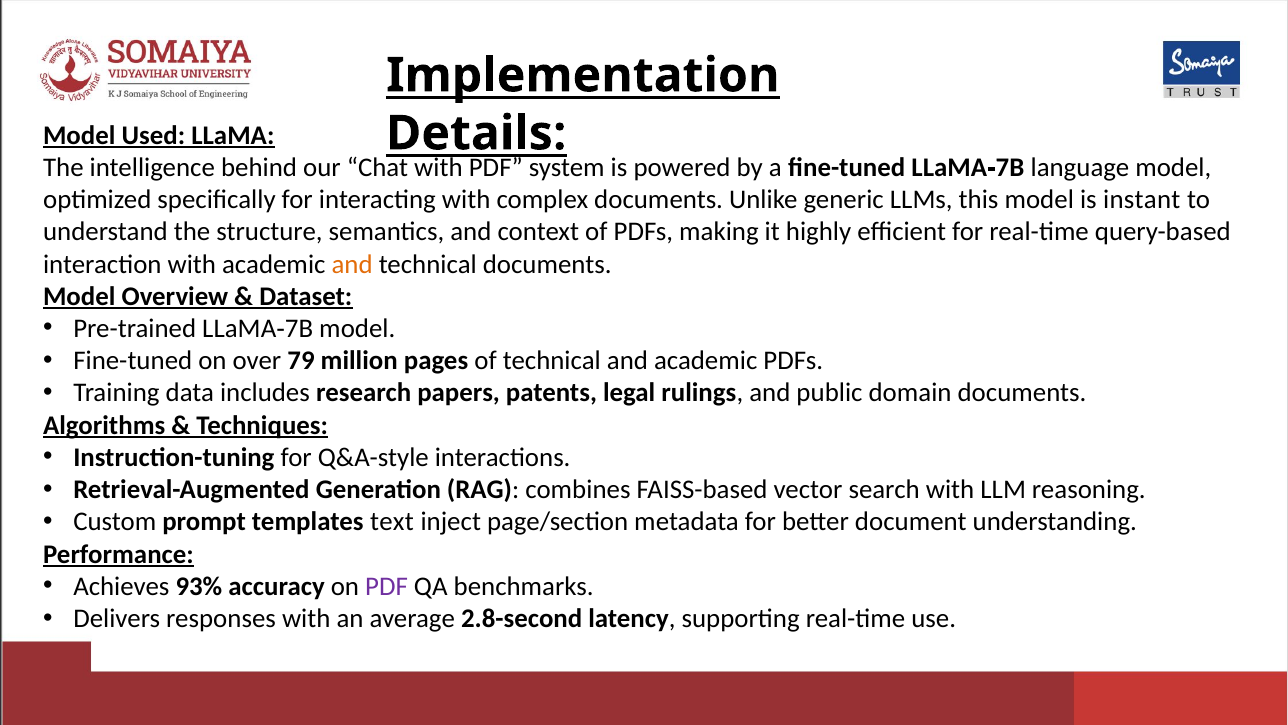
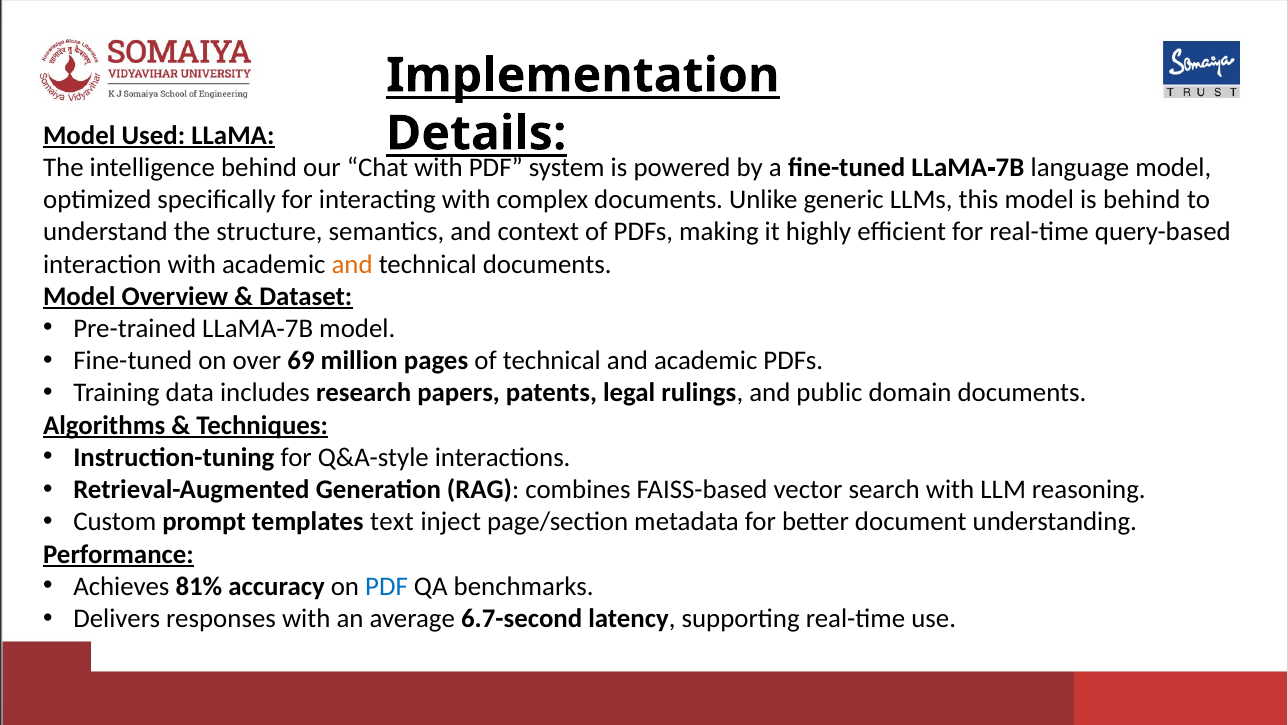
is instant: instant -> behind (1142, 200)
79: 79 -> 69 (301, 361)
93%: 93% -> 81% (199, 586)
PDF colour: purple -> blue (387, 586)
2.8-second: 2.8-second -> 6.7-second (522, 618)
